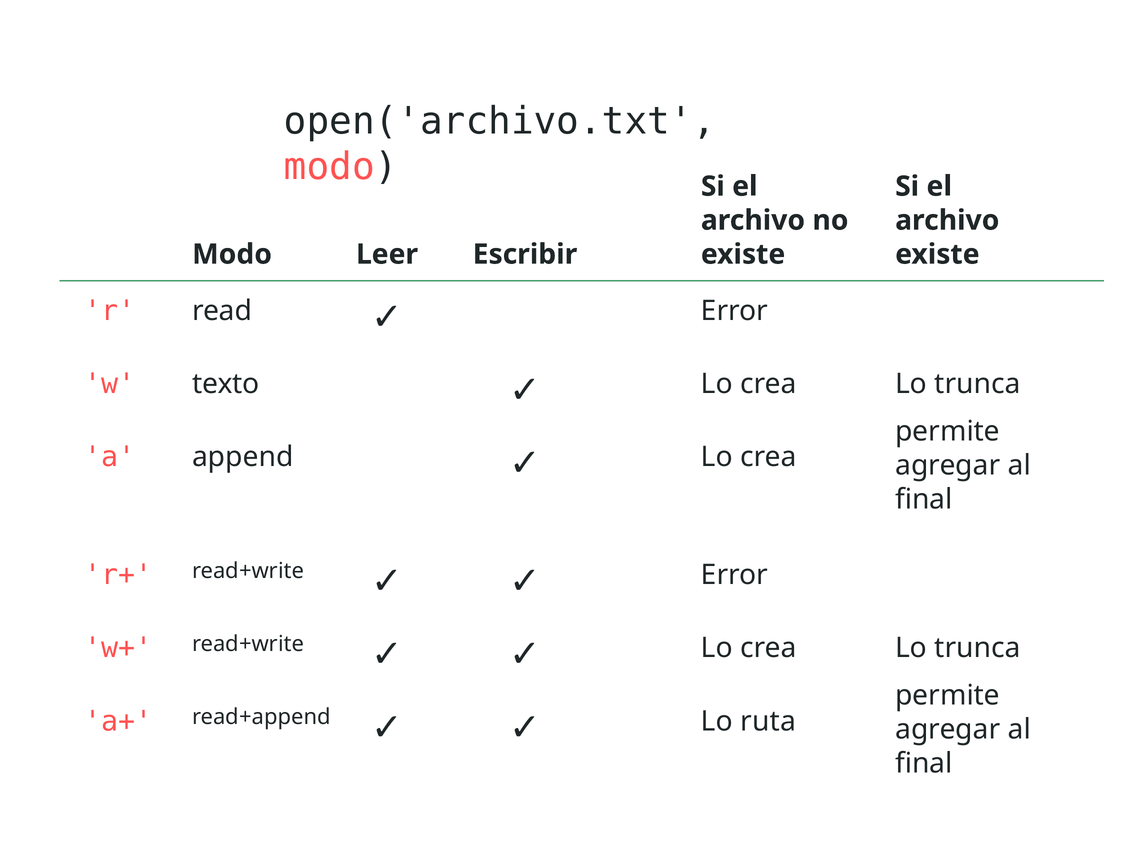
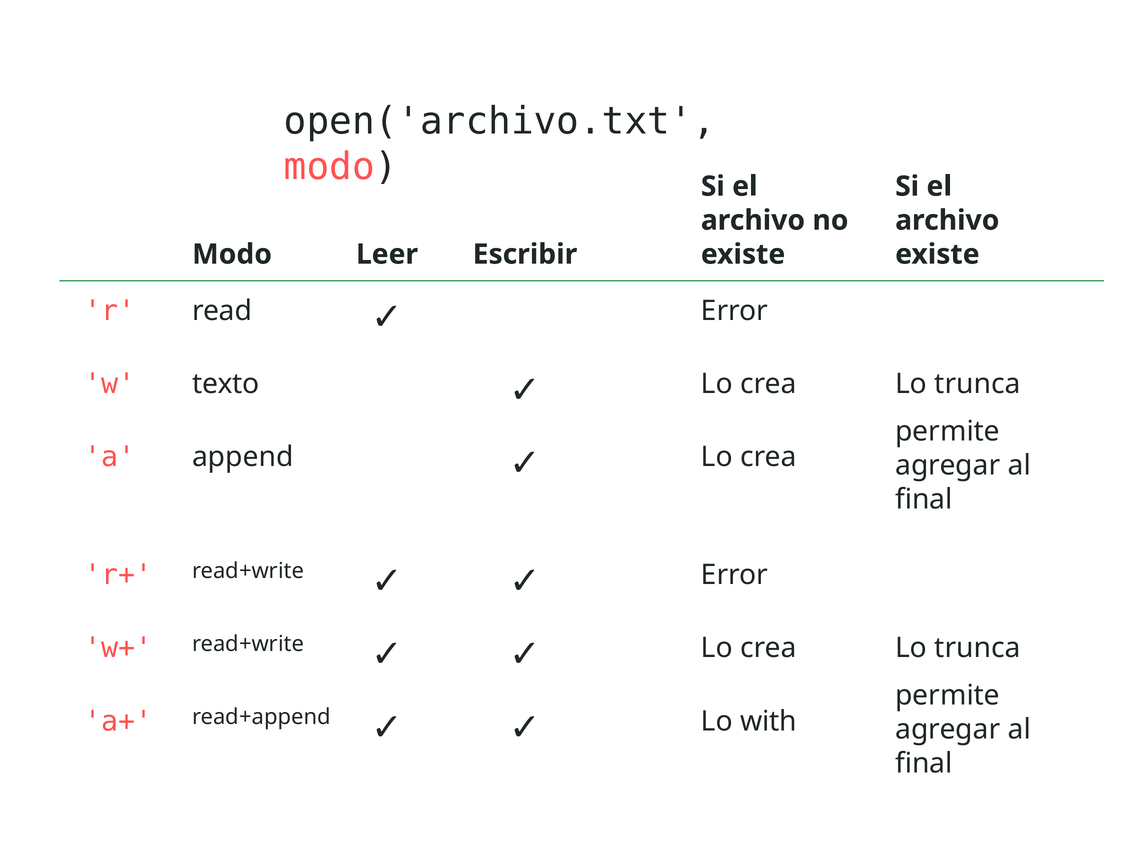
ruta: ruta -> with (768, 721)
